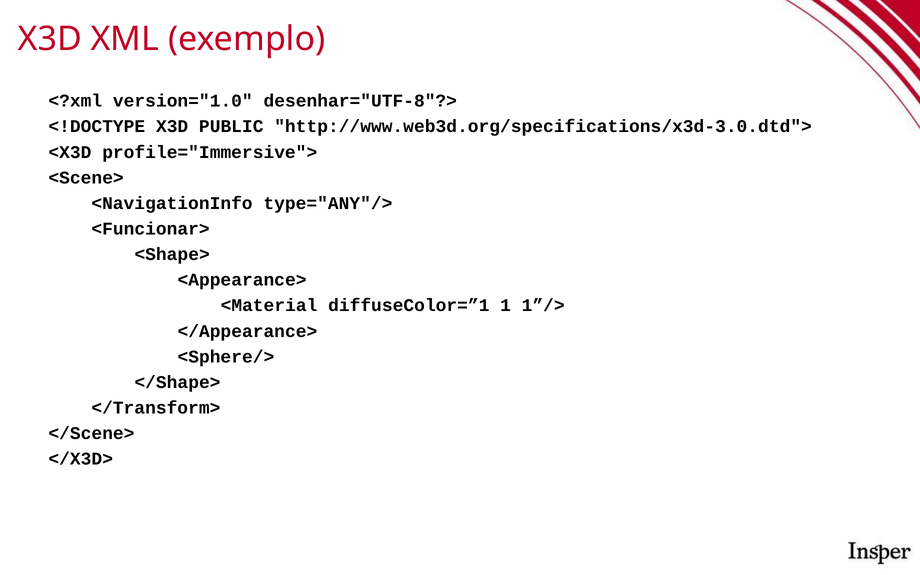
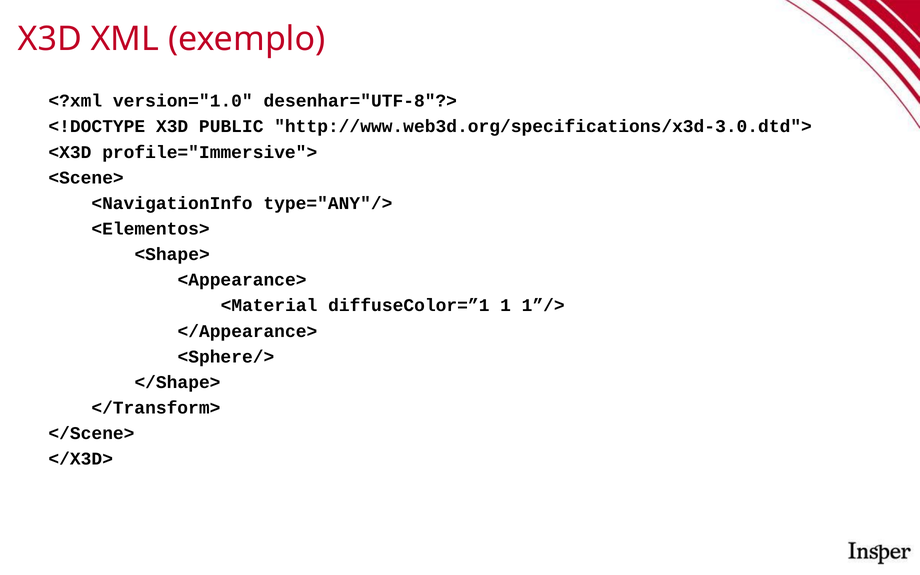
<Funcionar>: <Funcionar> -> <Elementos> (151, 229)
